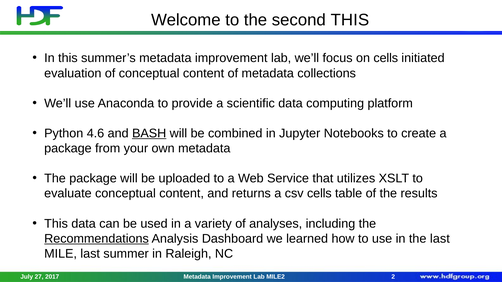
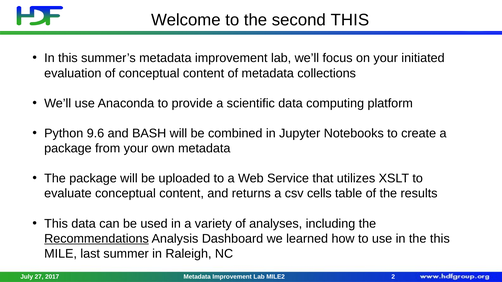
on cells: cells -> your (386, 58)
4.6: 4.6 -> 9.6 (95, 134)
BASH underline: present -> none (149, 134)
the last: last -> this (440, 239)
